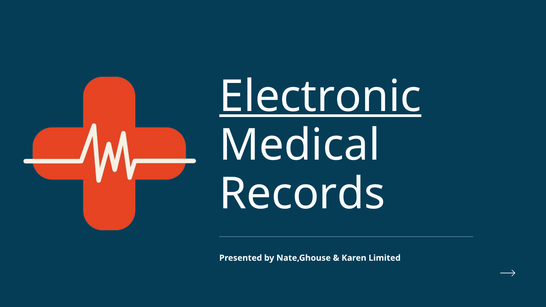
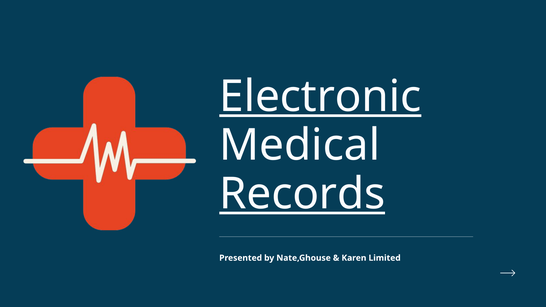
Records underline: none -> present (302, 194)
